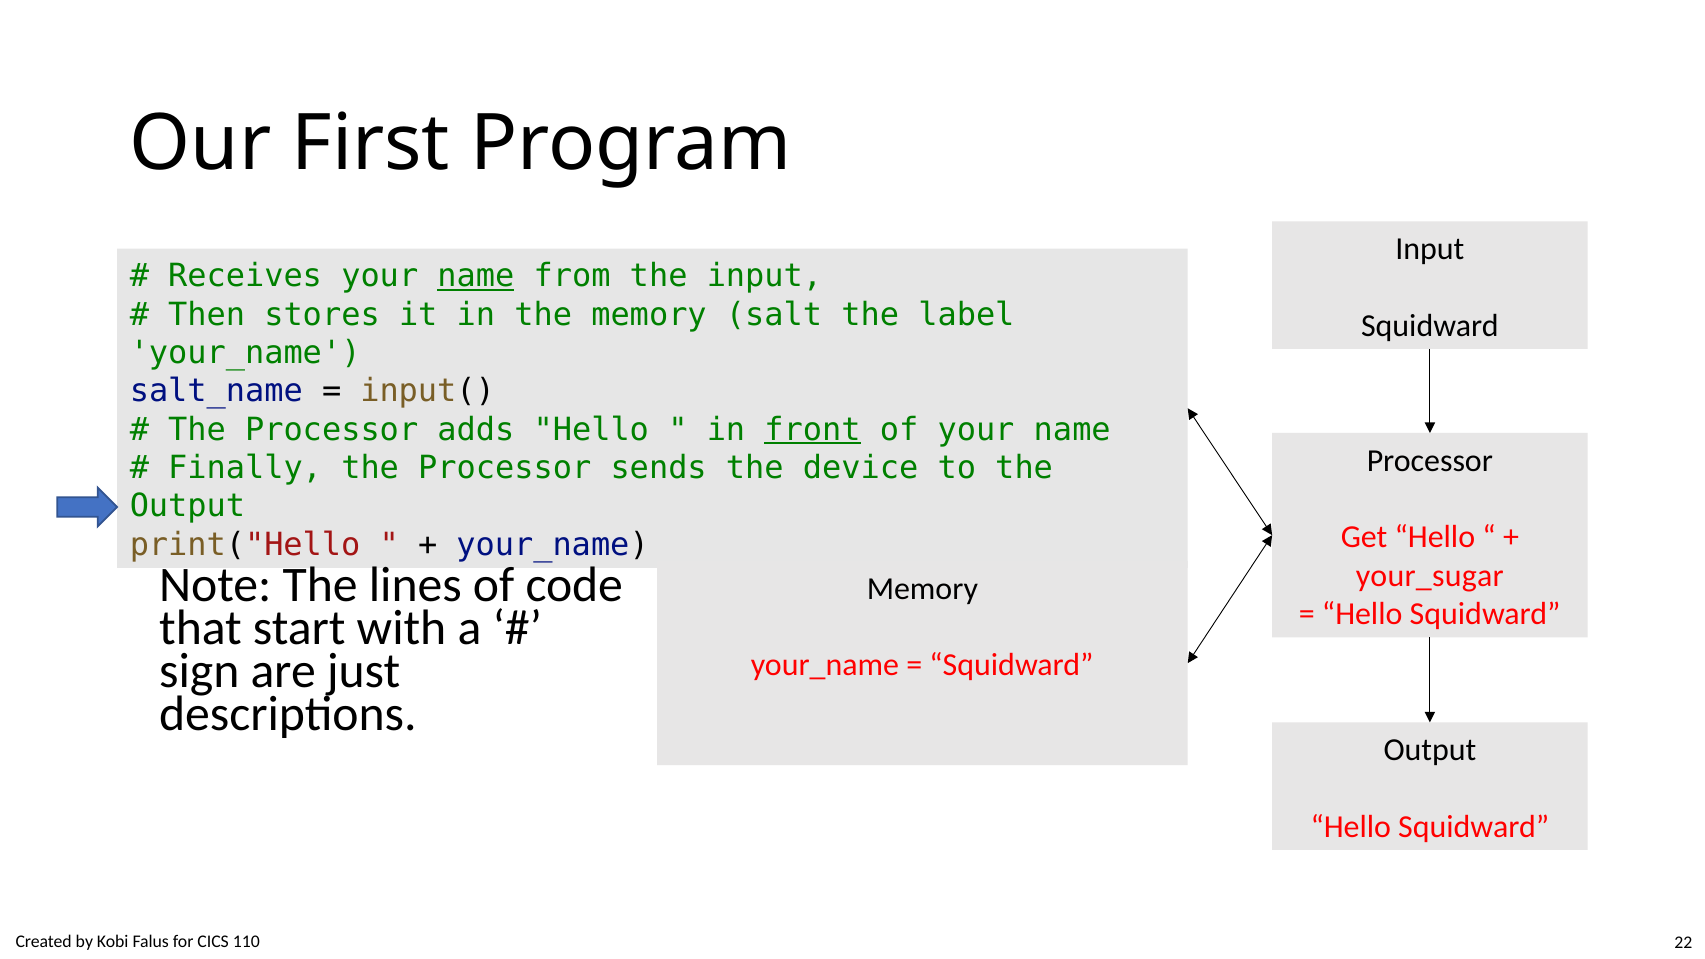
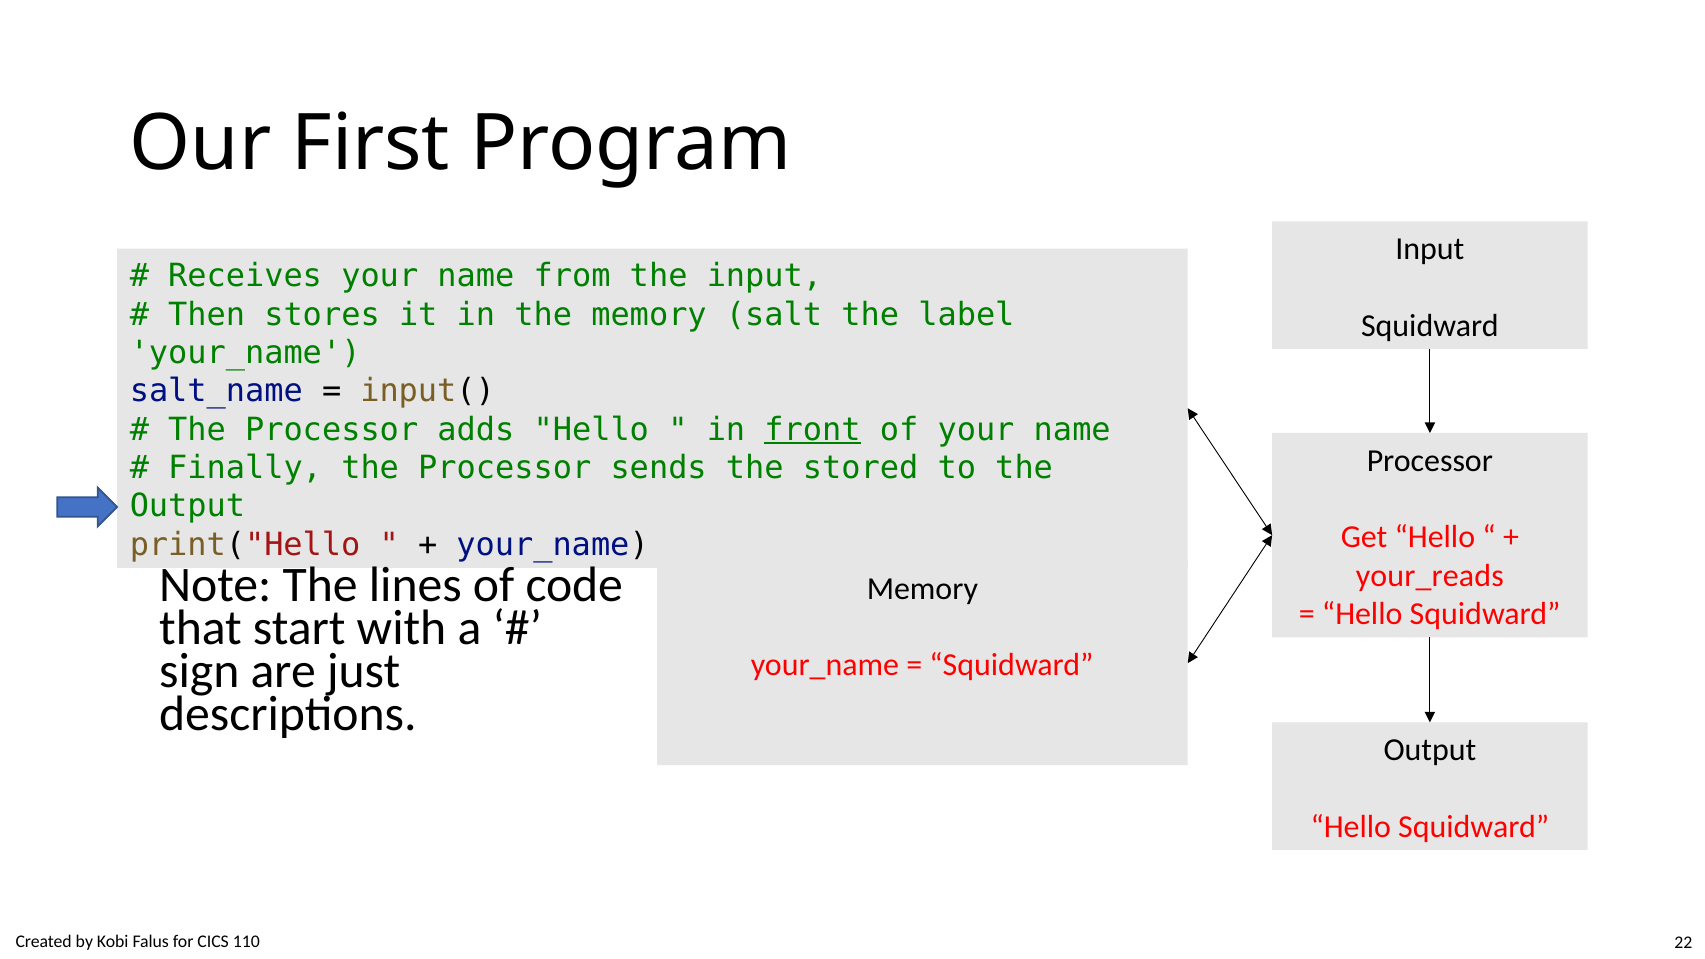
name underline: present -> none (476, 276)
device: device -> stored (861, 468)
your_sugar: your_sugar -> your_reads (1430, 576)
